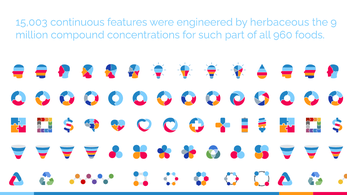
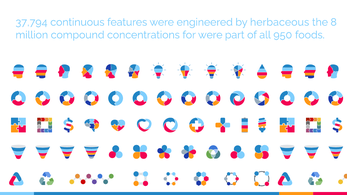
15,003: 15,003 -> 37,794 (32, 22)
9: 9 -> 8 (334, 22)
for such: such -> were (210, 35)
960: 960 -> 950 (283, 35)
